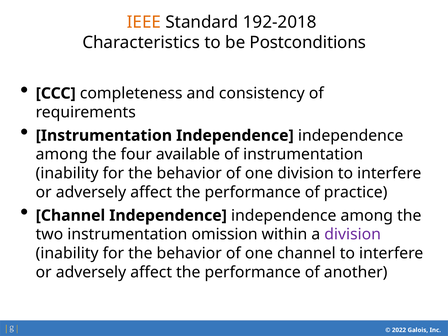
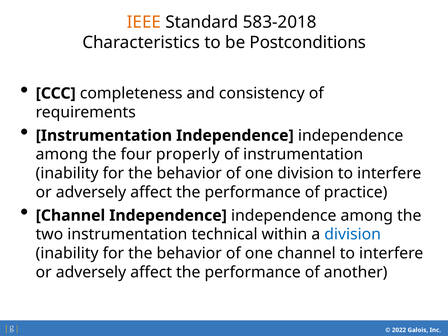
192-2018: 192-2018 -> 583-2018 (280, 22)
available: available -> properly (188, 154)
omission: omission -> technical (225, 234)
division colour: purple -> blue (353, 234)
